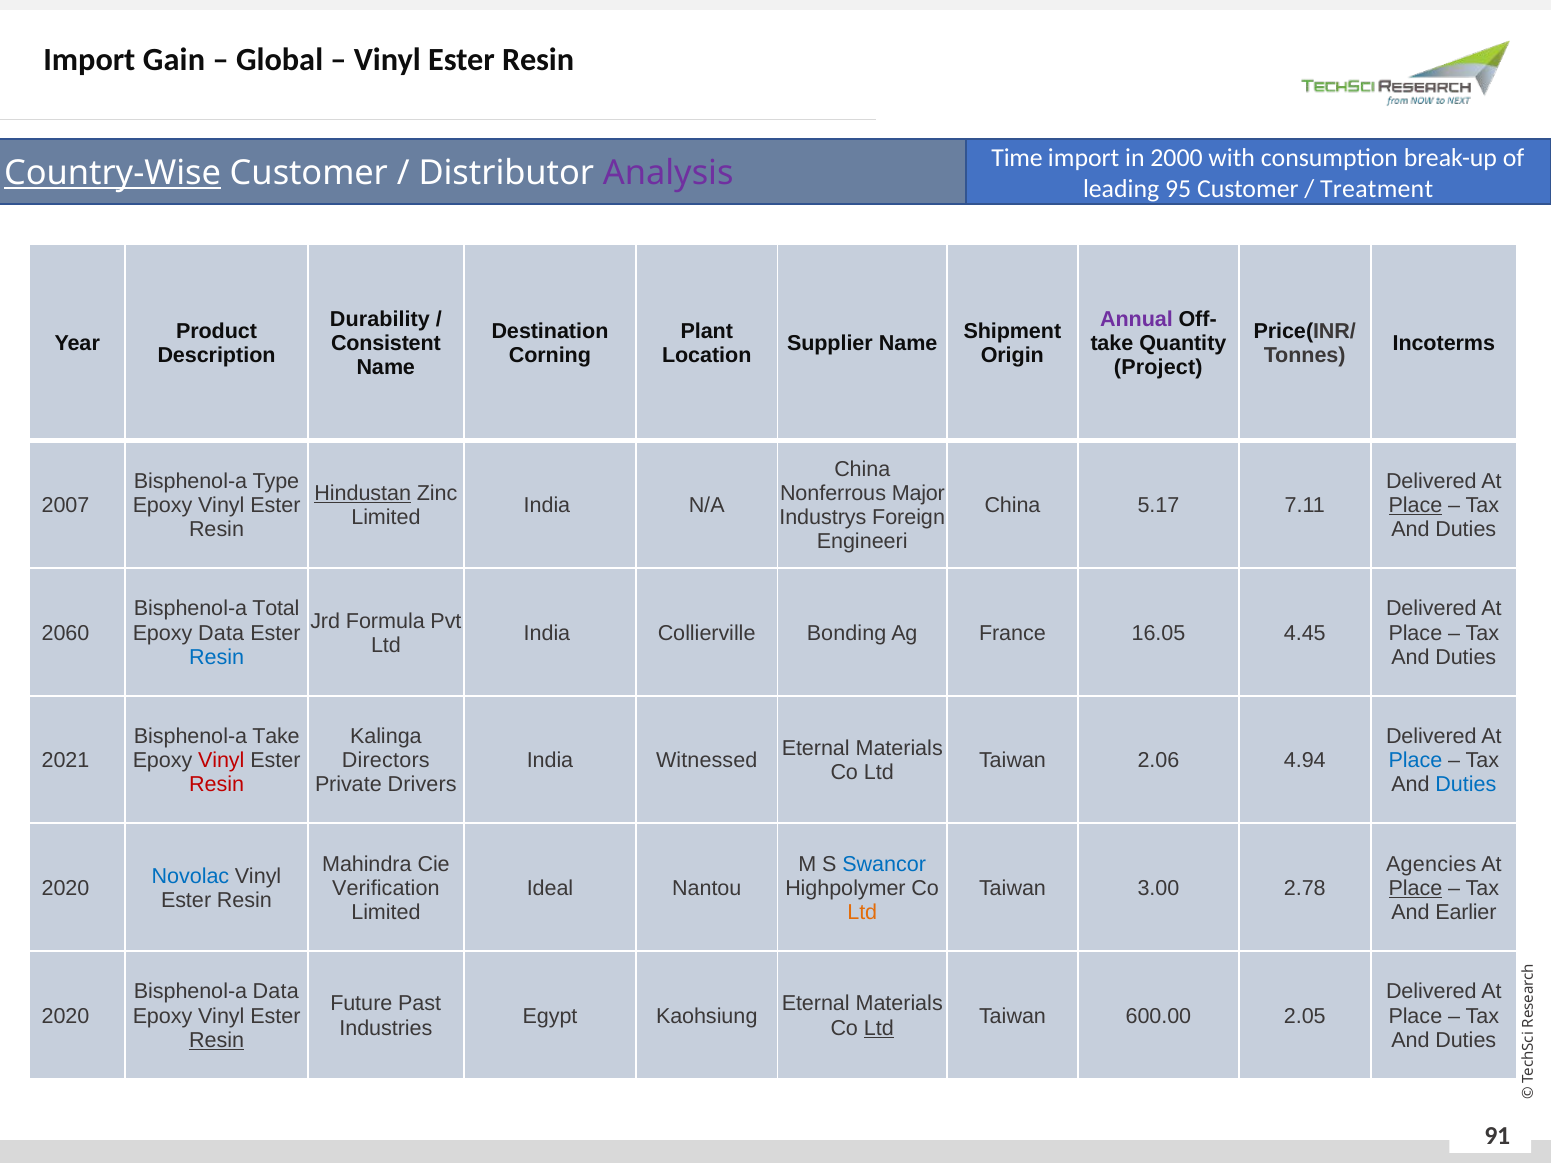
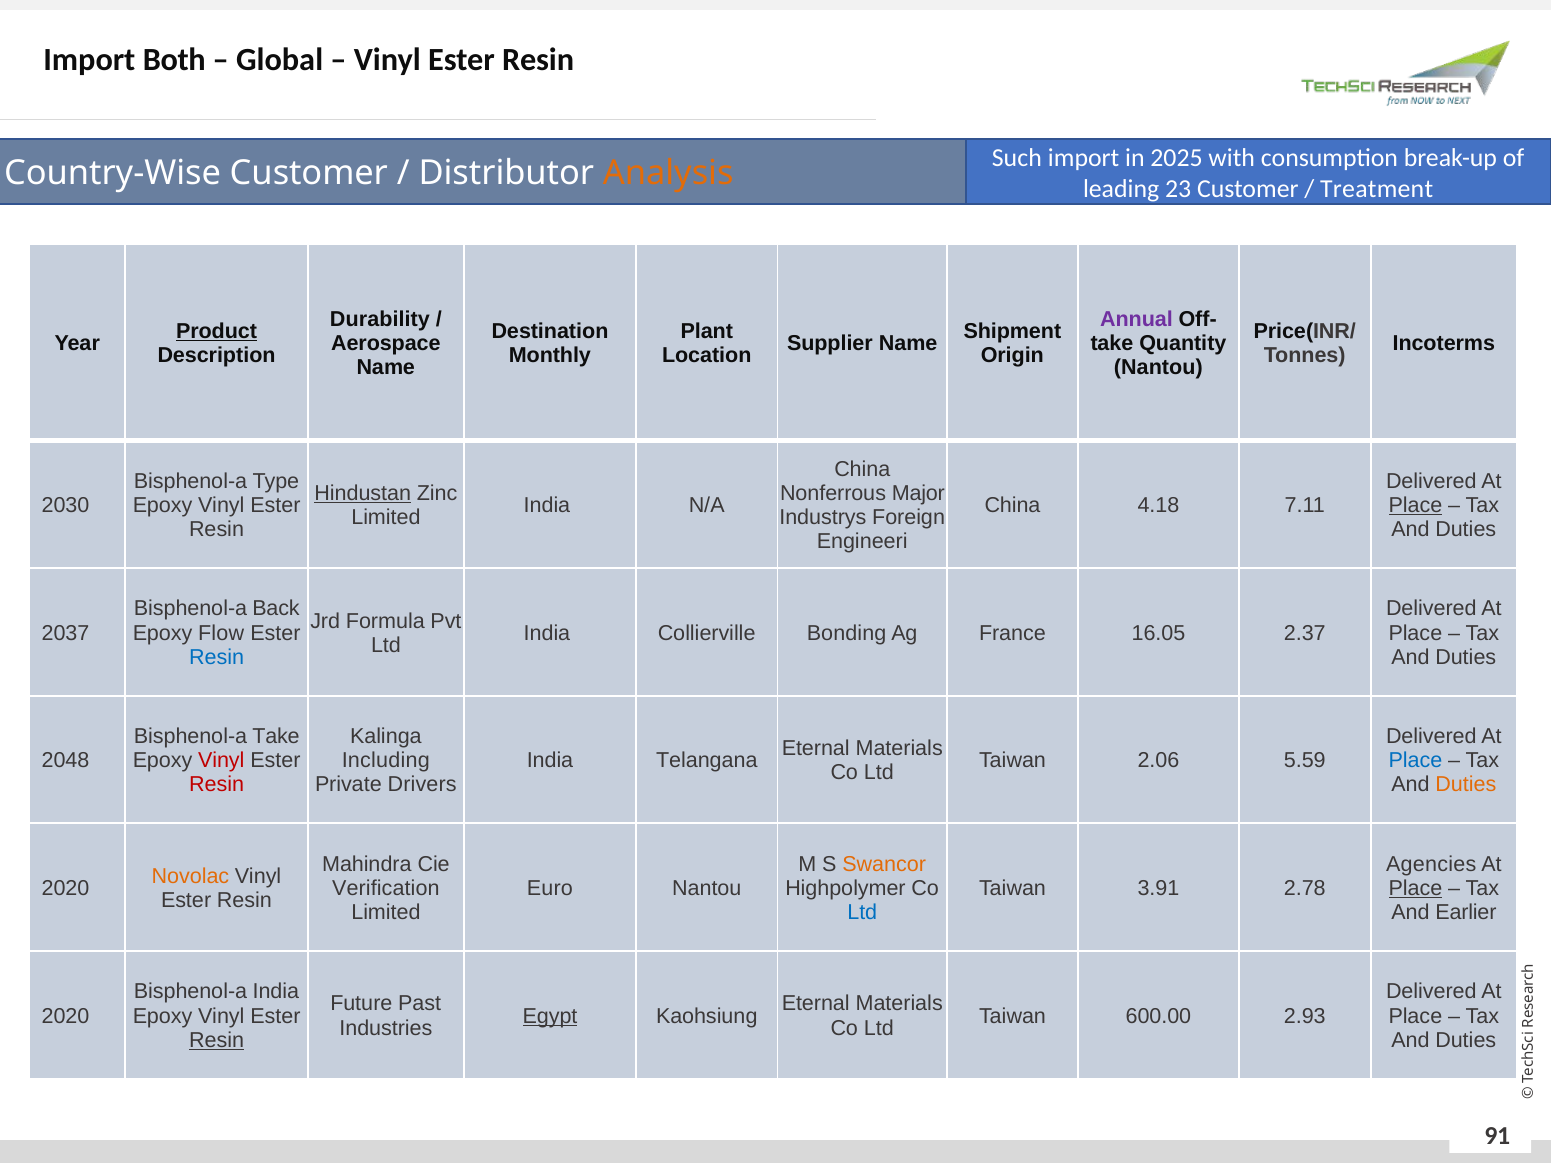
Gain: Gain -> Both (174, 60)
Time: Time -> Such (1017, 158)
2000: 2000 -> 2025 (1177, 158)
Country-Wise underline: present -> none (113, 174)
Analysis colour: purple -> orange (668, 174)
95: 95 -> 23 (1178, 189)
Product underline: none -> present (217, 331)
Consistent: Consistent -> Aerospace (386, 343)
Corning: Corning -> Monthly (550, 355)
Project: Project -> Nantou (1158, 367)
2007: 2007 -> 2030 (65, 505)
5.17: 5.17 -> 4.18 (1158, 505)
Total: Total -> Back (276, 609)
2060: 2060 -> 2037 (65, 633)
Epoxy Data: Data -> Flow (221, 633)
4.45: 4.45 -> 2.37 (1305, 633)
2021: 2021 -> 2048 (65, 761)
Directors: Directors -> Including (386, 761)
Witnessed: Witnessed -> Telangana (707, 761)
4.94: 4.94 -> 5.59 (1305, 761)
Duties colour: blue -> orange (1466, 785)
Swancor colour: blue -> orange (884, 864)
Novolac colour: blue -> orange (191, 876)
Ideal: Ideal -> Euro (550, 888)
3.00: 3.00 -> 3.91 (1158, 888)
Ltd colour: orange -> blue (862, 912)
Bisphenol-a Data: Data -> India (276, 992)
Egypt underline: none -> present (550, 1016)
2.05: 2.05 -> 2.93 (1305, 1016)
Ltd underline: present -> none (879, 1028)
